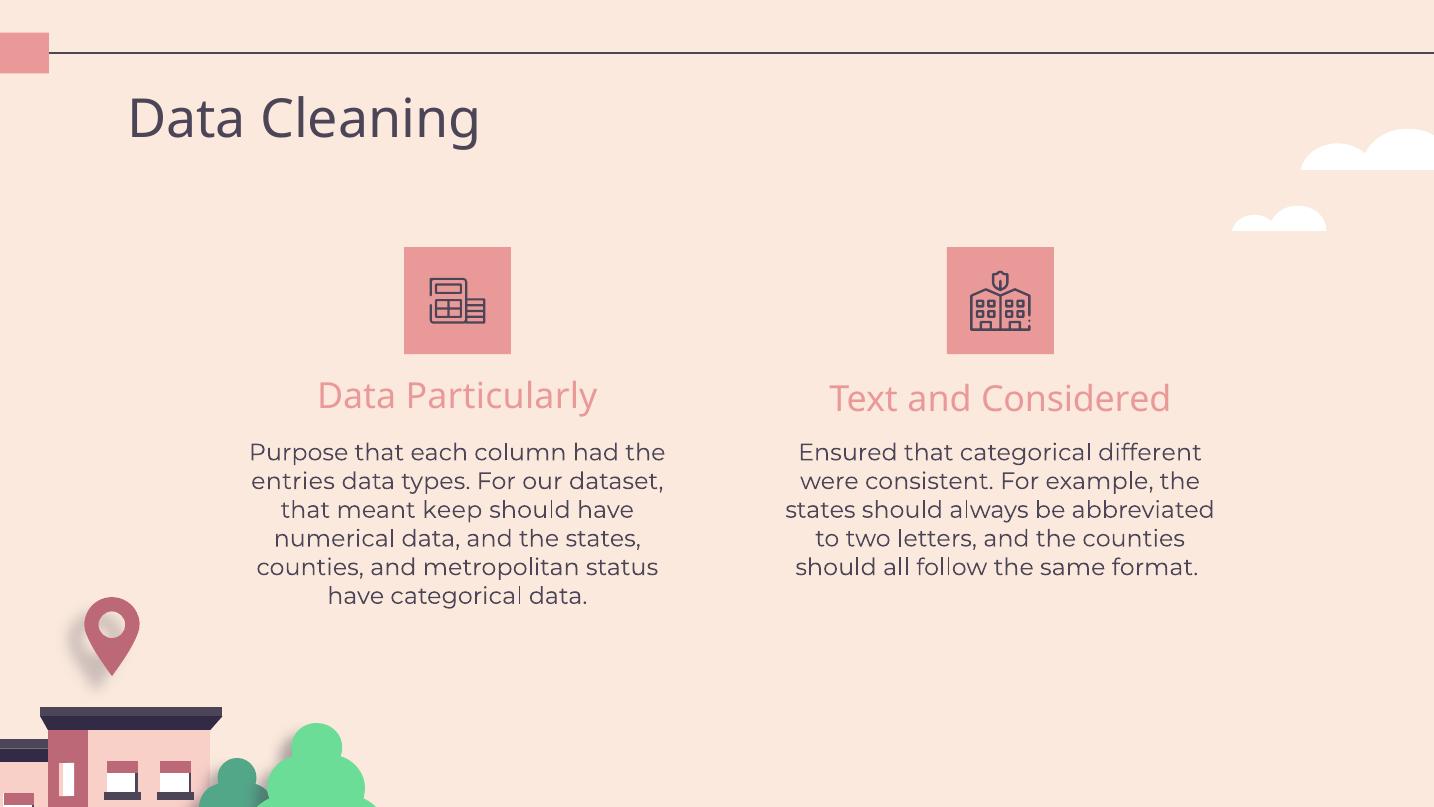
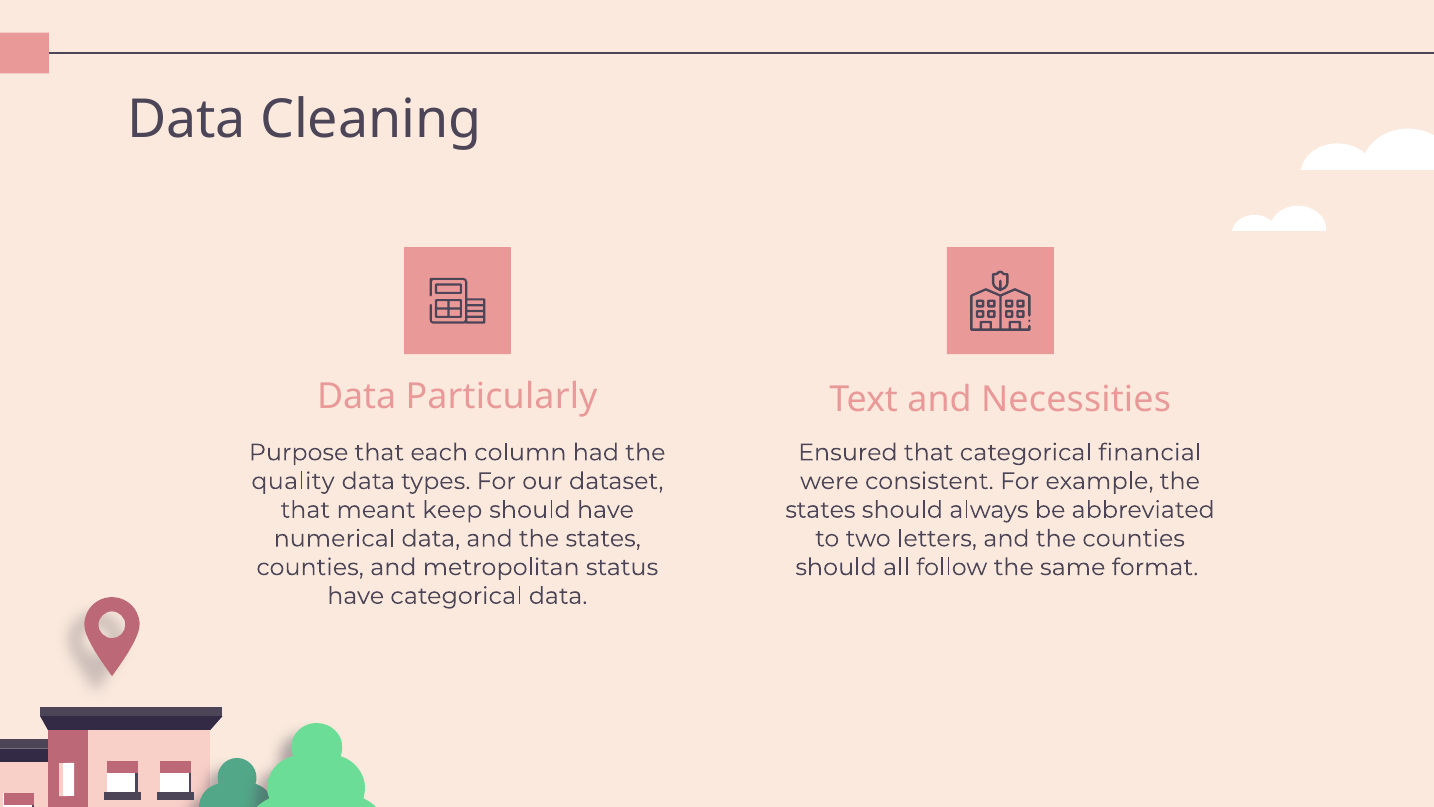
Considered: Considered -> Necessities (1076, 400)
different: different -> financial (1150, 452)
entries: entries -> quality (293, 481)
